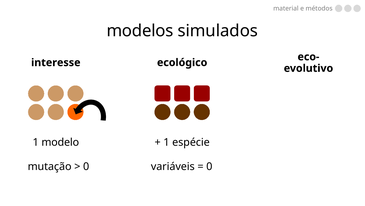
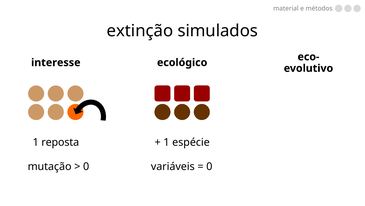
modelos: modelos -> extinção (140, 31)
modelo: modelo -> reposta (60, 142)
